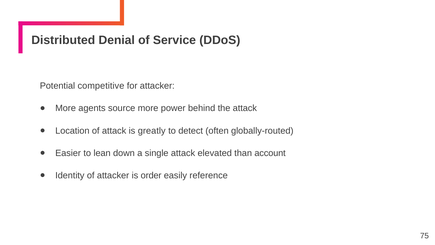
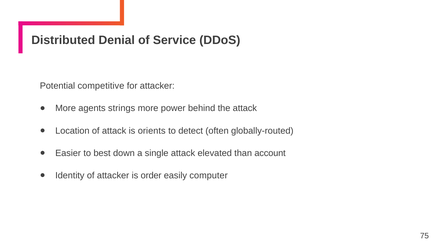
source: source -> strings (122, 108)
greatly: greatly -> orients (152, 131)
lean: lean -> best (102, 153)
reference: reference -> computer (209, 175)
